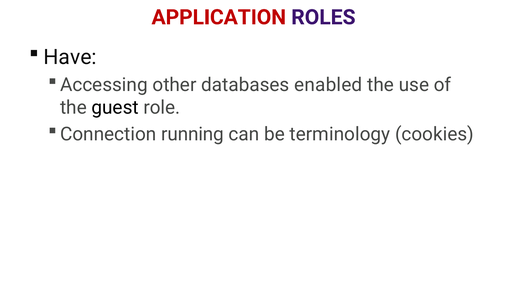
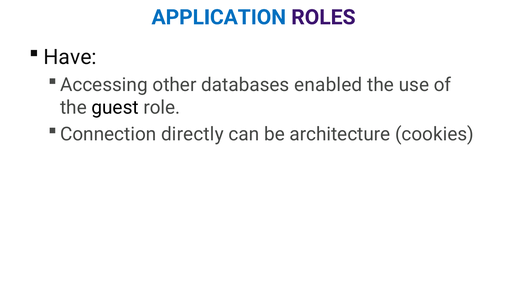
APPLICATION colour: red -> blue (219, 17)
running: running -> directly (192, 134)
terminology: terminology -> architecture (340, 134)
